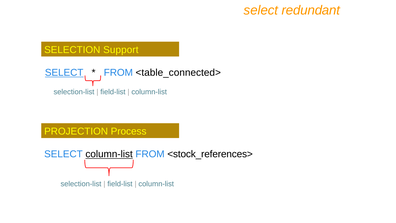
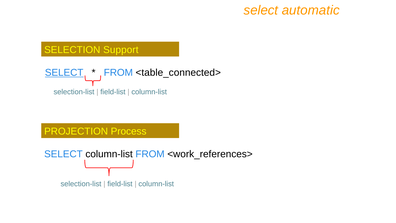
redundant: redundant -> automatic (311, 10)
column-list underline: present -> none (109, 154)
<stock_references>: <stock_references> -> <work_references> (210, 154)
